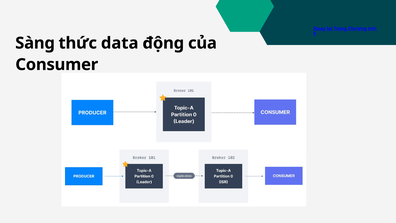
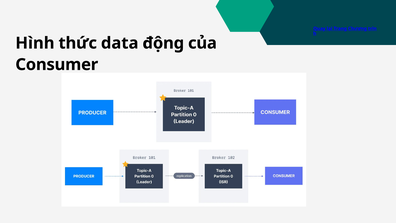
Sàng: Sàng -> Hình (35, 43)
